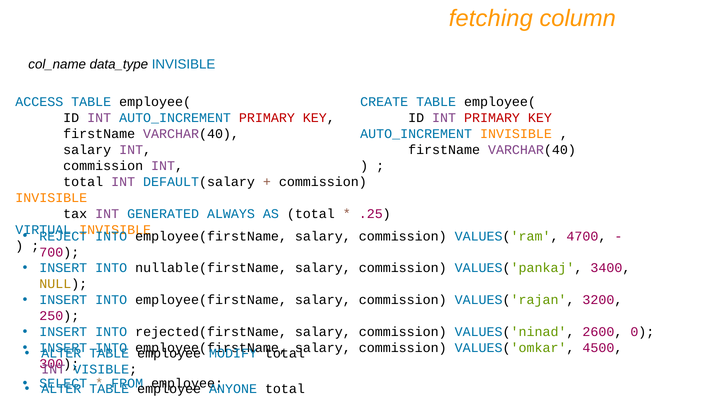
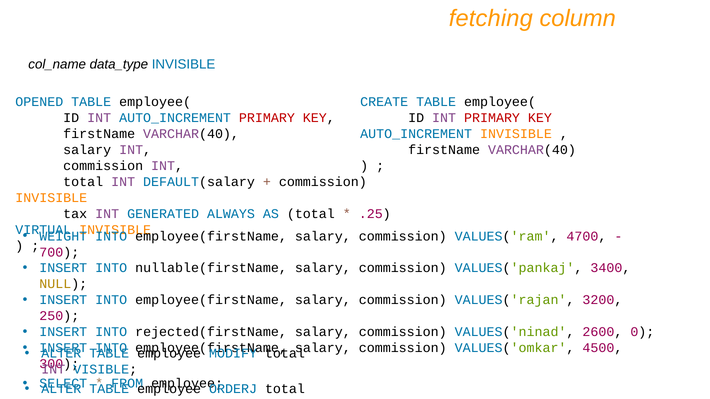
ACCESS: ACCESS -> OPENED (39, 102)
REJECT: REJECT -> WEIGHT (63, 236)
ANYONE: ANYONE -> ORDERJ (233, 389)
